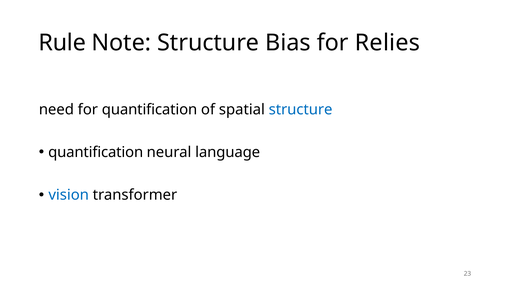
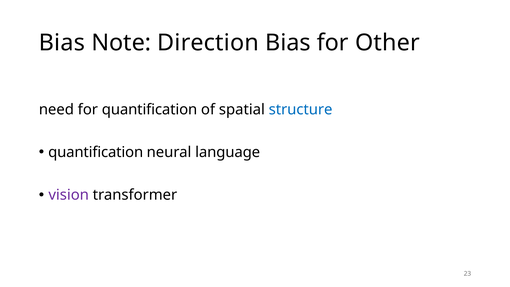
Rule: Rule -> Bias (62, 43)
Note Structure: Structure -> Direction (208, 43)
Relies: Relies -> Other (388, 43)
vision colour: blue -> purple (69, 195)
